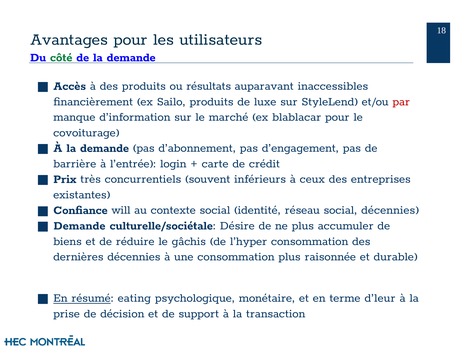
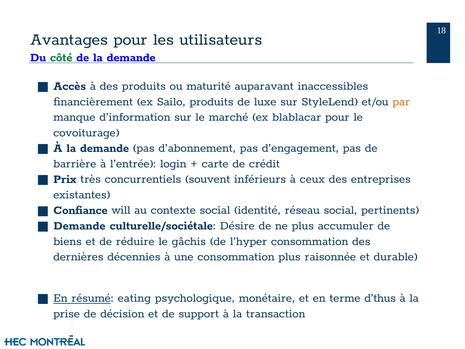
résultats: résultats -> maturité (209, 86)
par colour: red -> orange (401, 101)
social décennies: décennies -> pertinents (390, 210)
d’leur: d’leur -> d’thus (380, 297)
